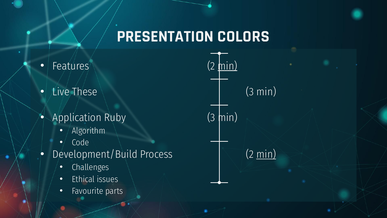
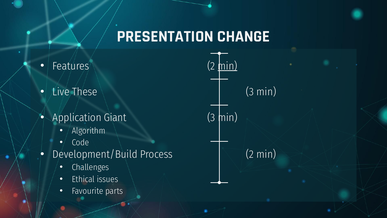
COLORS: COLORS -> CHANGE (244, 36)
Ruby: Ruby -> Giant (115, 118)
min underline: present -> none (266, 154)
